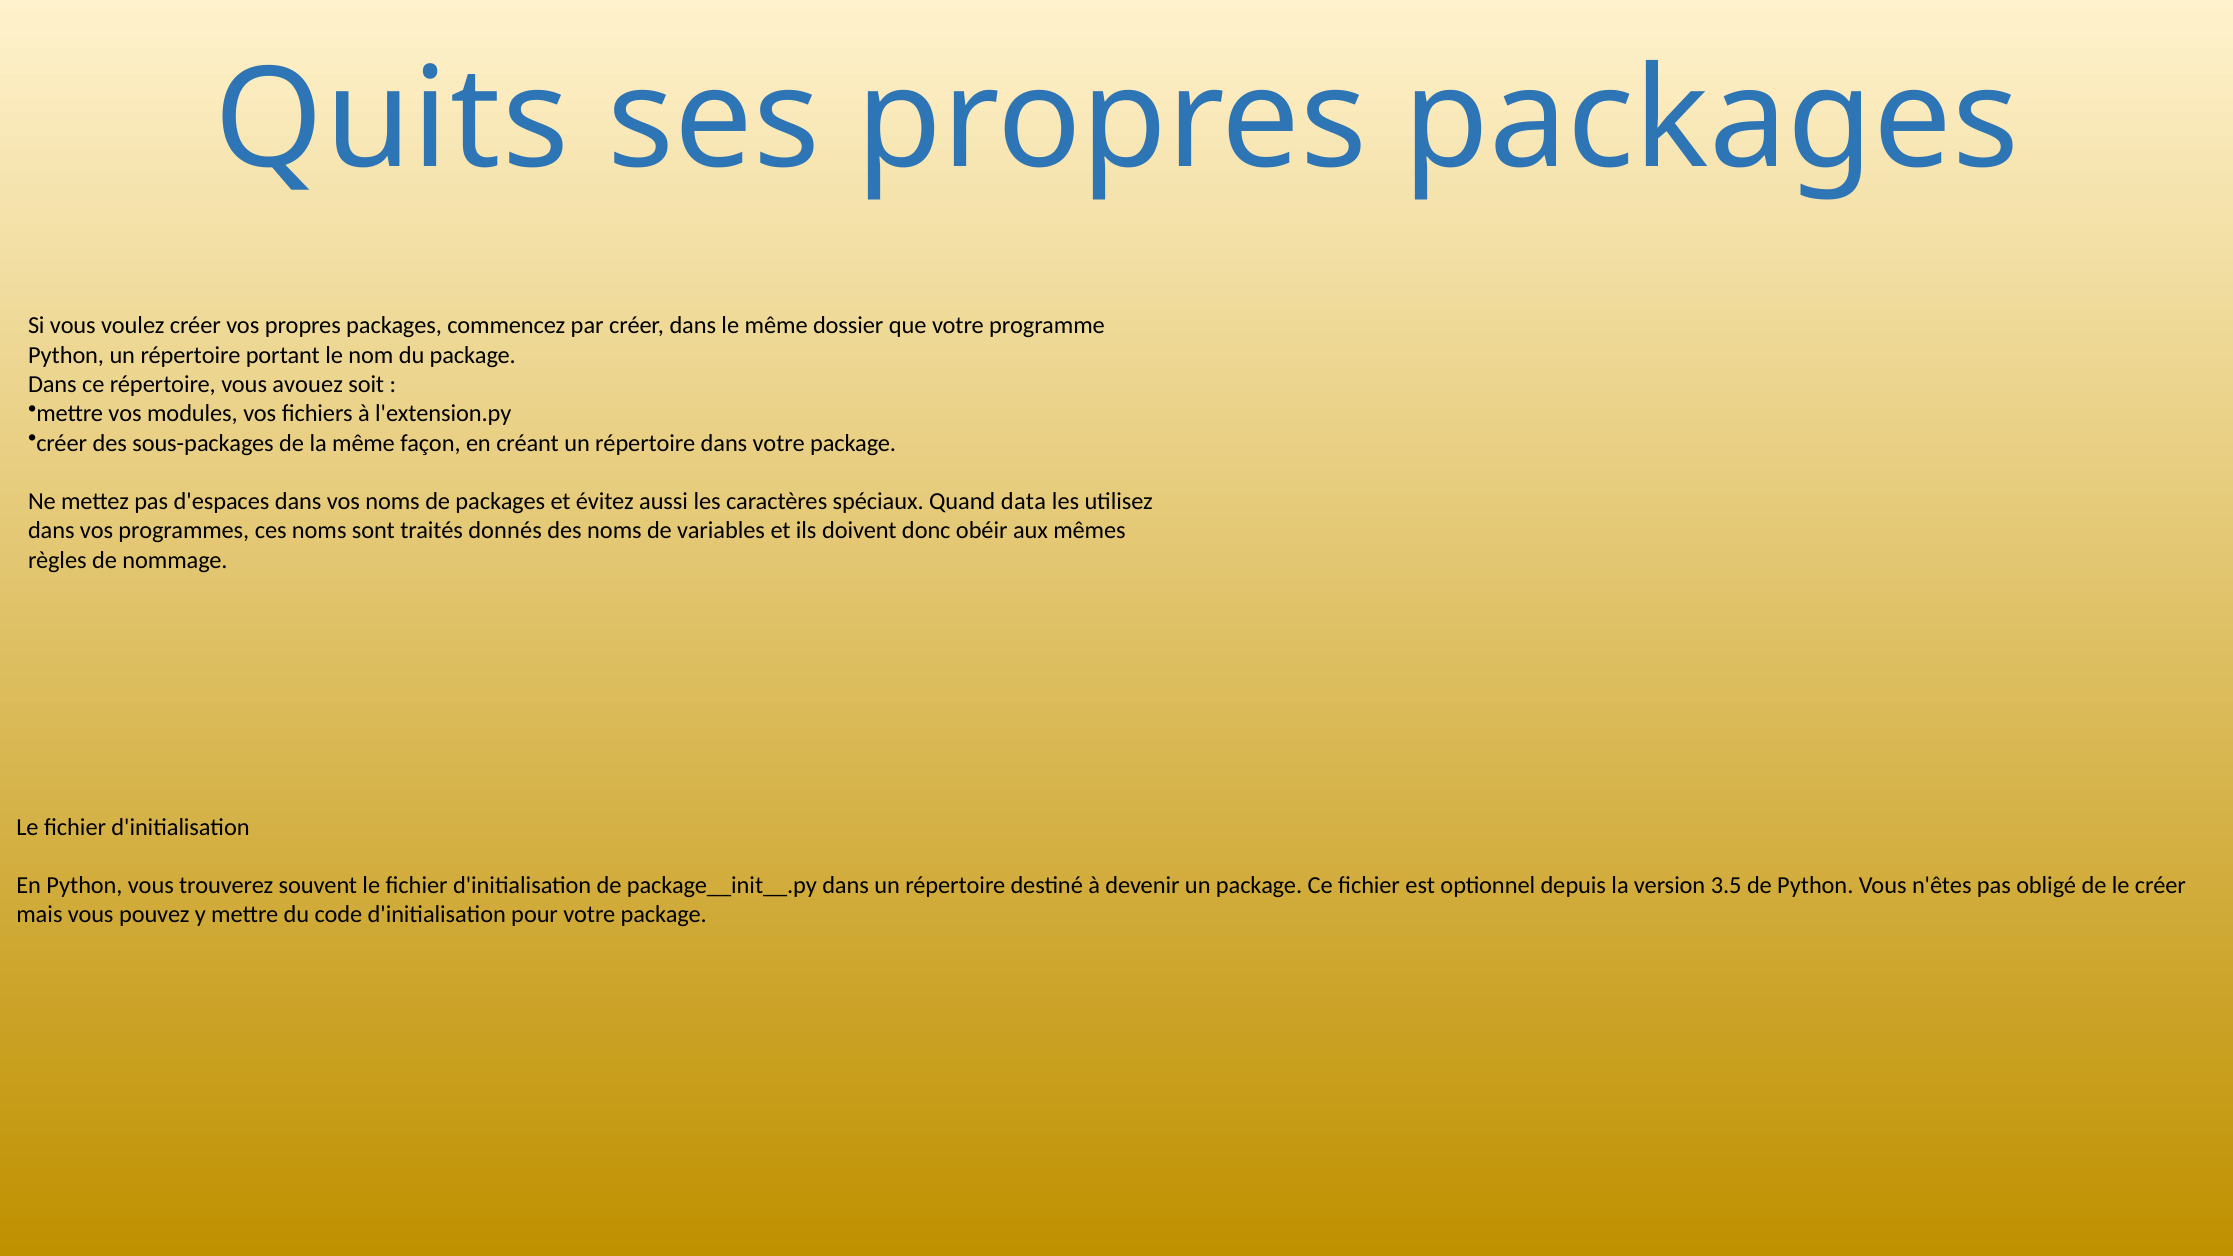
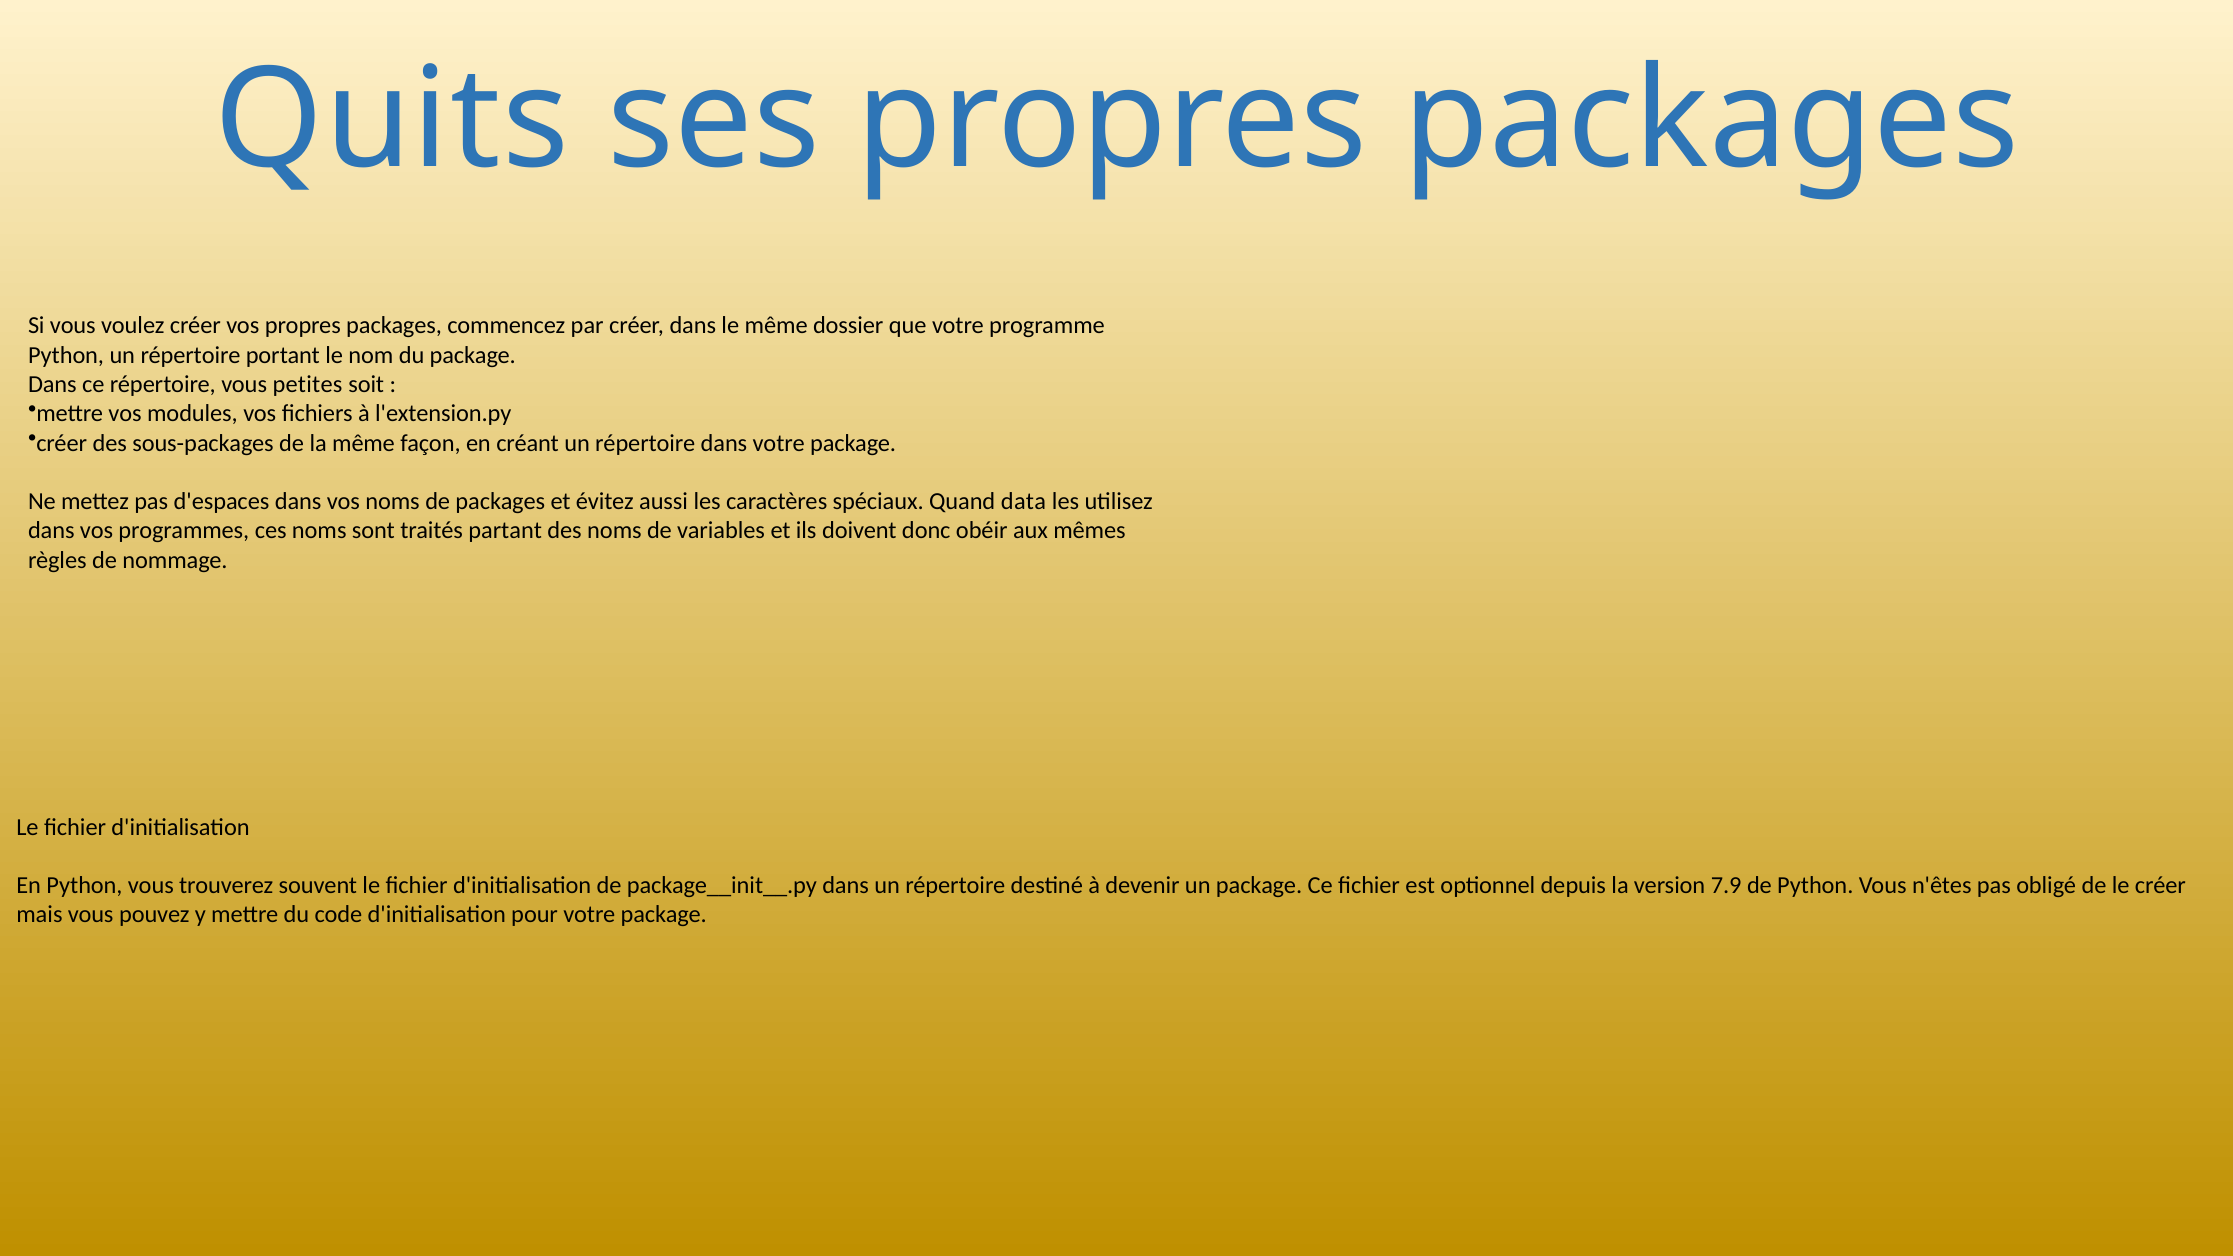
avouez: avouez -> petites (308, 384)
donnés: donnés -> partant (505, 531)
3.5: 3.5 -> 7.9 (1726, 886)
